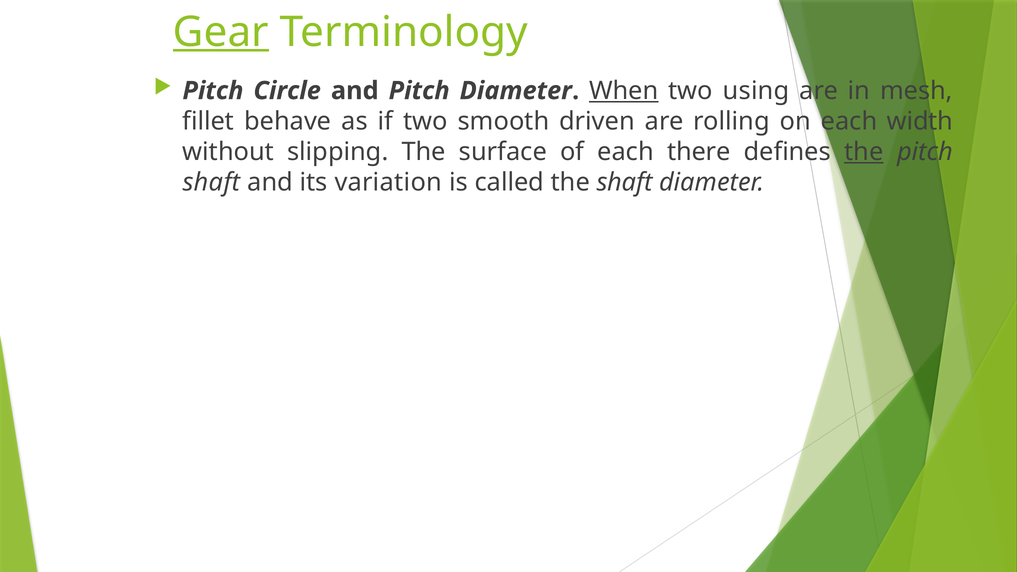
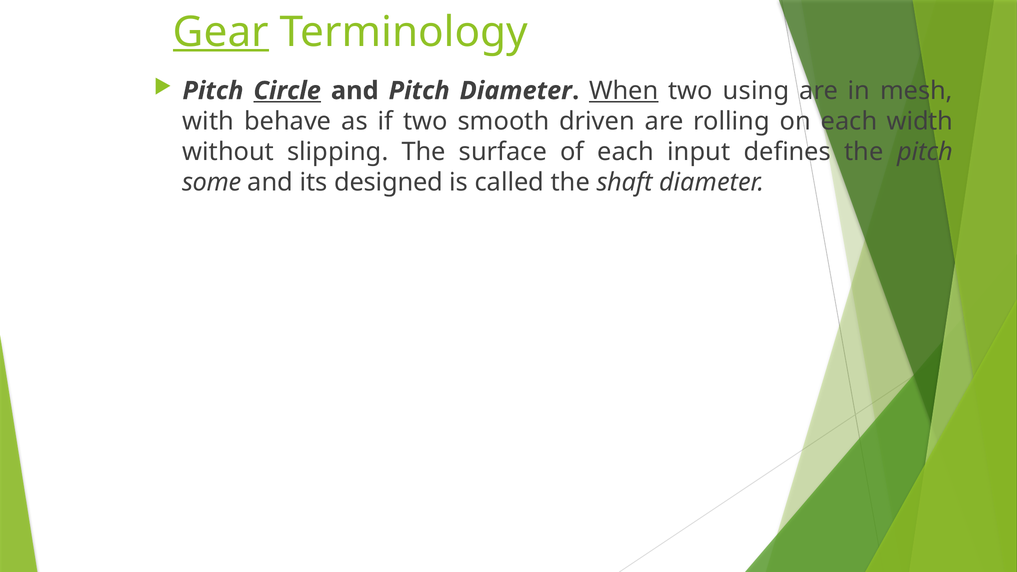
Circle underline: none -> present (287, 91)
fillet: fillet -> with (208, 121)
there: there -> input (699, 152)
the underline: present -> none (864, 152)
shaft: shaft -> some (212, 182)
variation: variation -> designed (388, 182)
